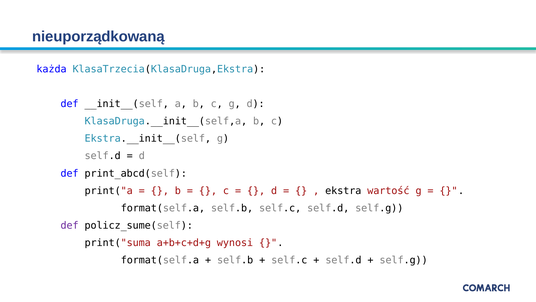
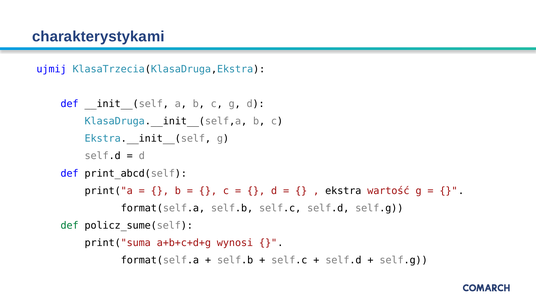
nieuporządkowaną: nieuporządkowaną -> charakterystykami (98, 36)
każda: każda -> ujmij (52, 69)
def colour: purple -> green (70, 225)
